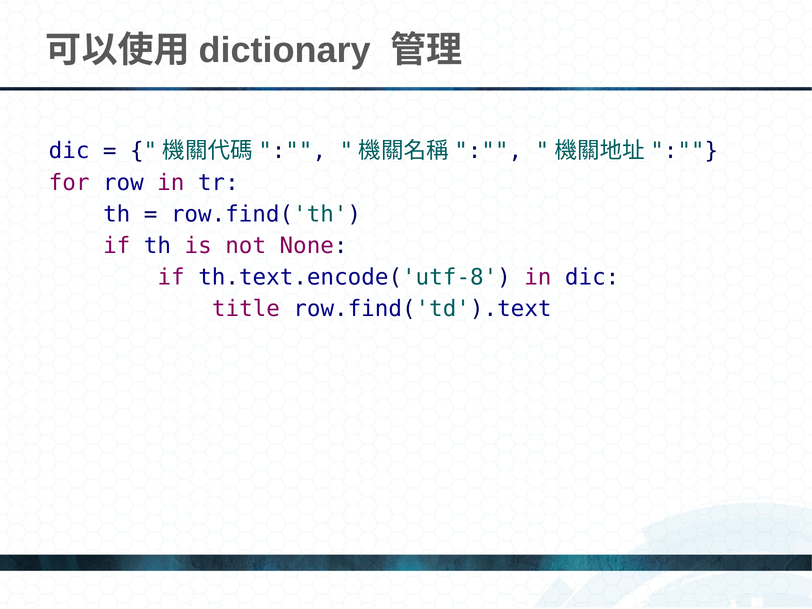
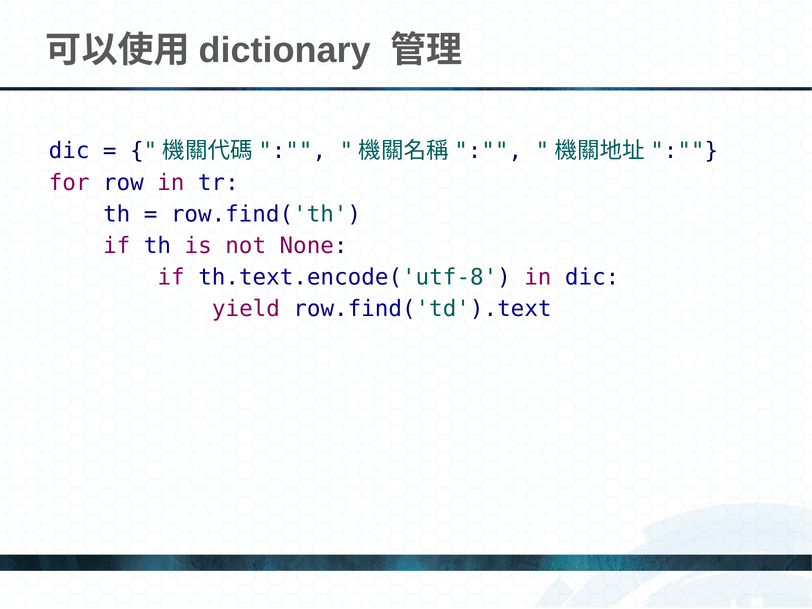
title: title -> yield (246, 309)
